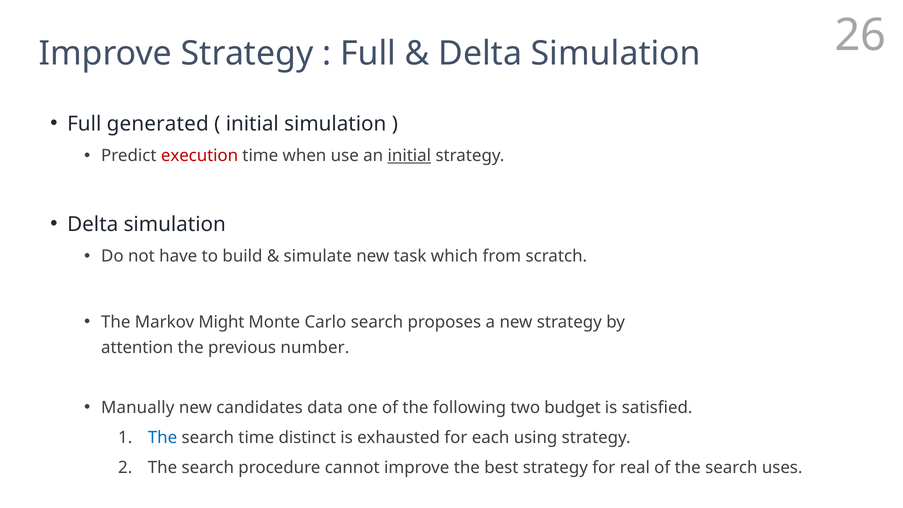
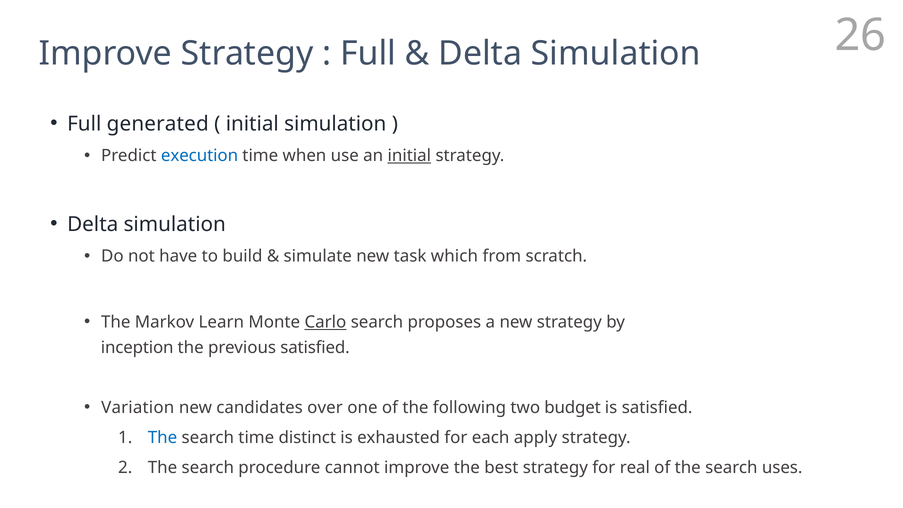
execution colour: red -> blue (200, 156)
Might: Might -> Learn (221, 322)
Carlo underline: none -> present (325, 322)
attention: attention -> inception (137, 348)
previous number: number -> satisfied (315, 348)
Manually: Manually -> Variation (138, 408)
data: data -> over (325, 408)
using: using -> apply (536, 438)
